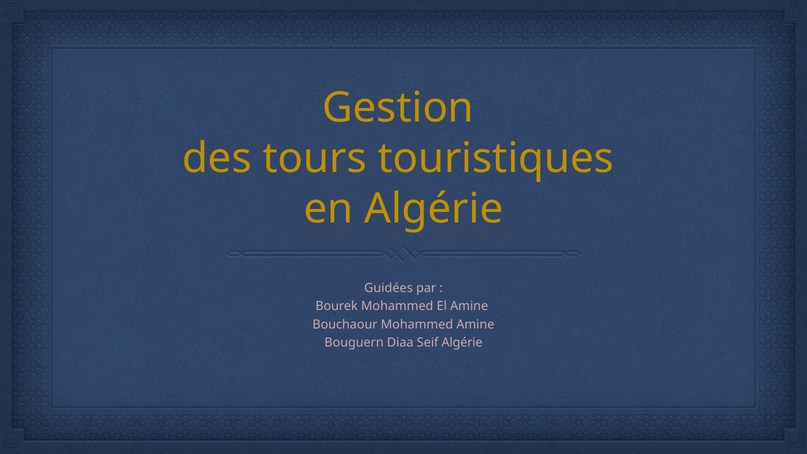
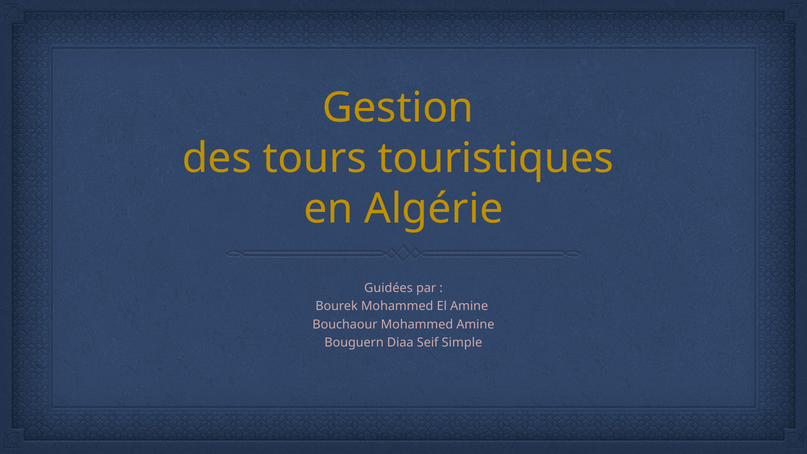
Seif Algérie: Algérie -> Simple (462, 343)
